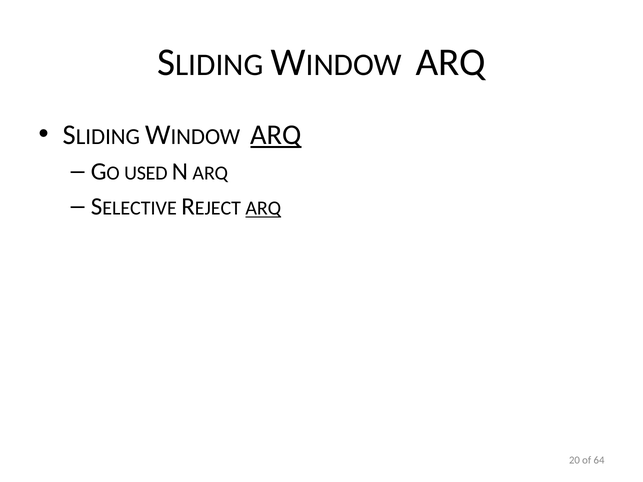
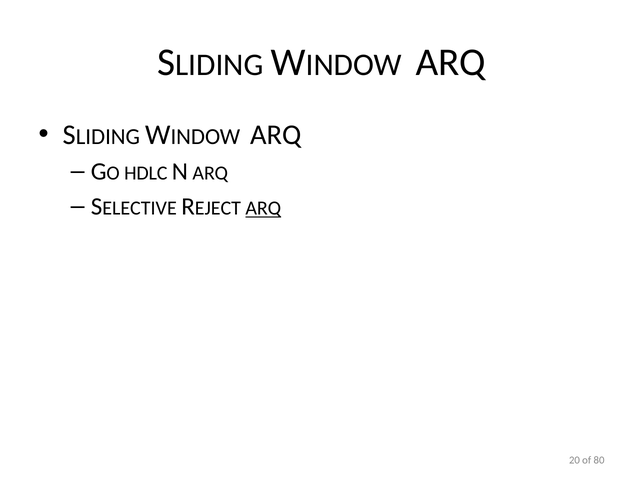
ARQ underline: present -> none (276, 135)
USED: USED -> HDLC (146, 173)
64: 64 -> 80 (599, 460)
